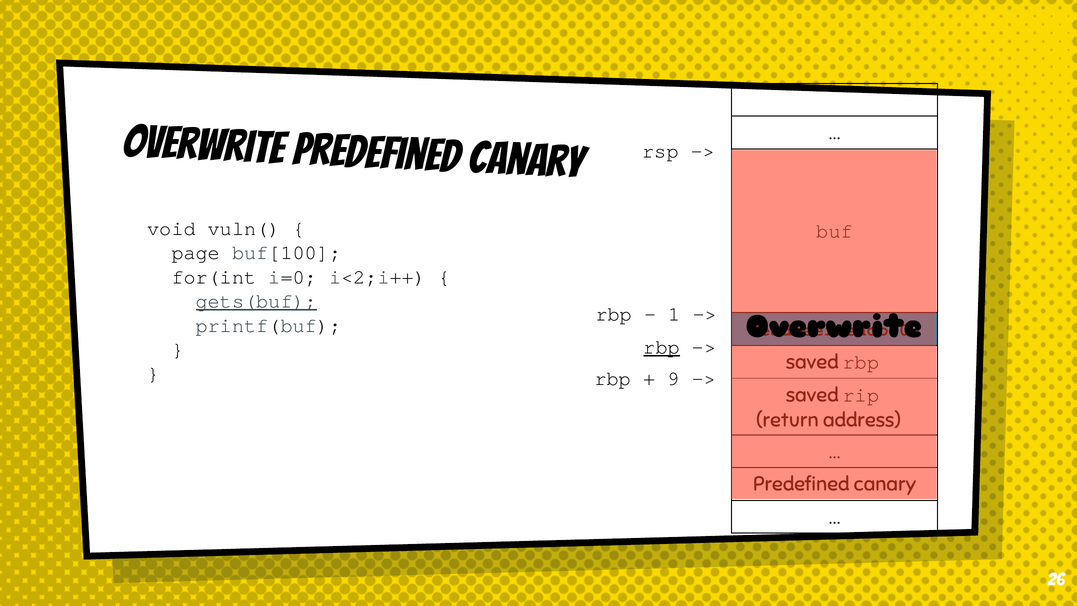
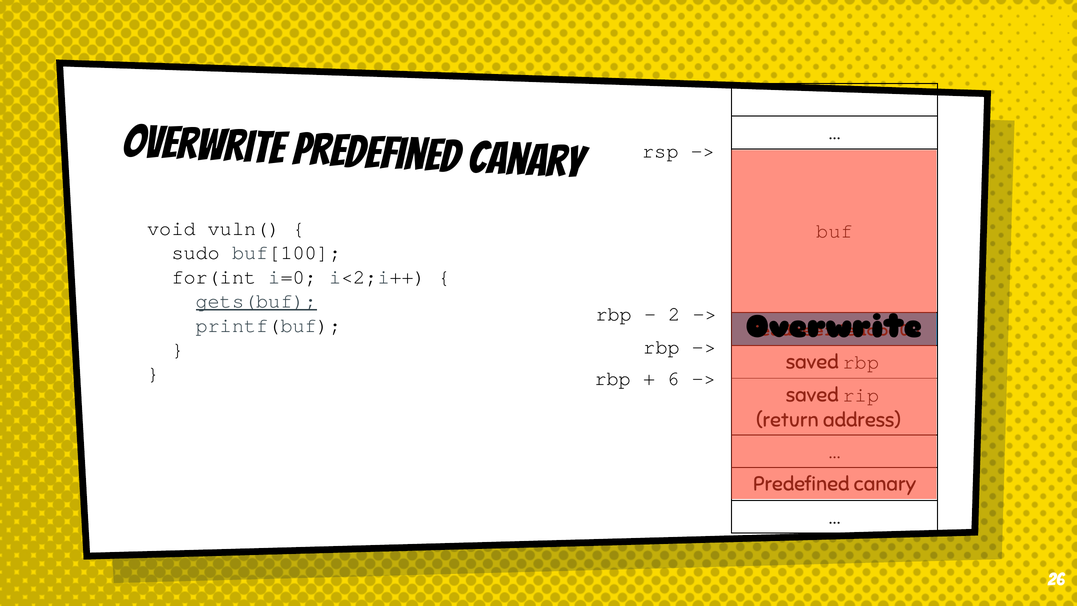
page: page -> sudo (196, 253)
1: 1 -> 2 (674, 314)
rbp underline: present -> none (662, 347)
9: 9 -> 6 (673, 379)
